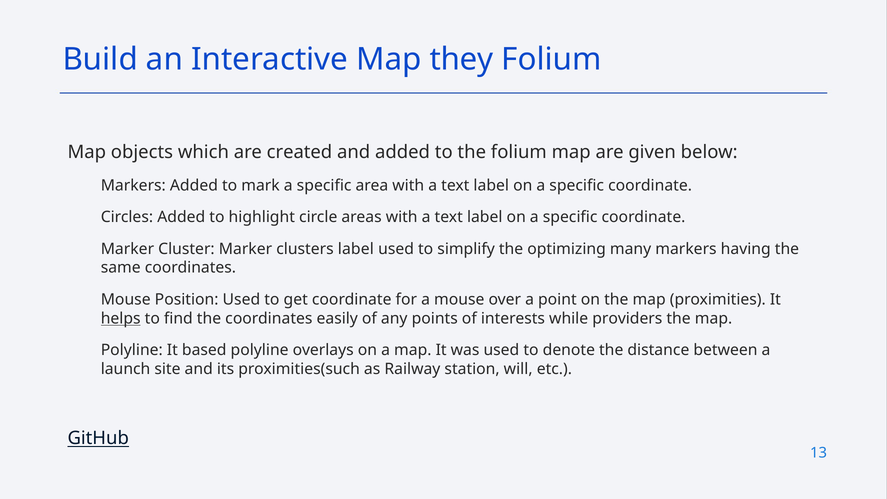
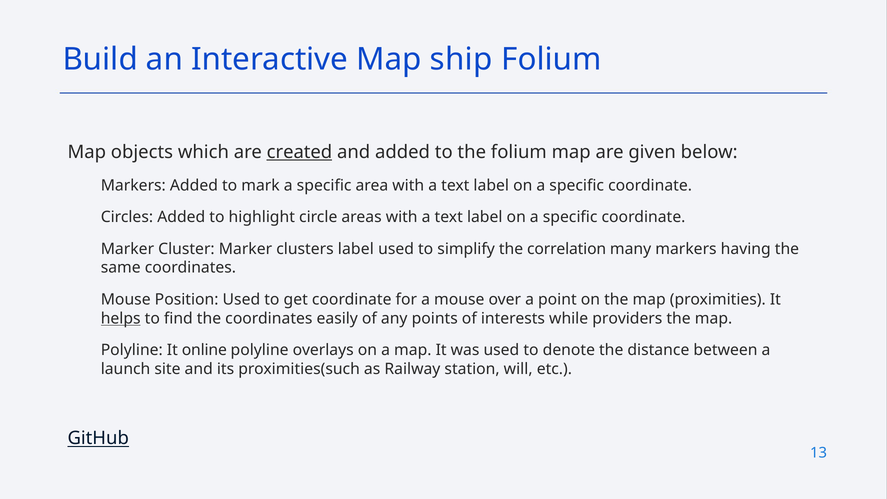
they: they -> ship (461, 59)
created underline: none -> present (299, 152)
optimizing: optimizing -> correlation (567, 249)
based: based -> online (204, 350)
